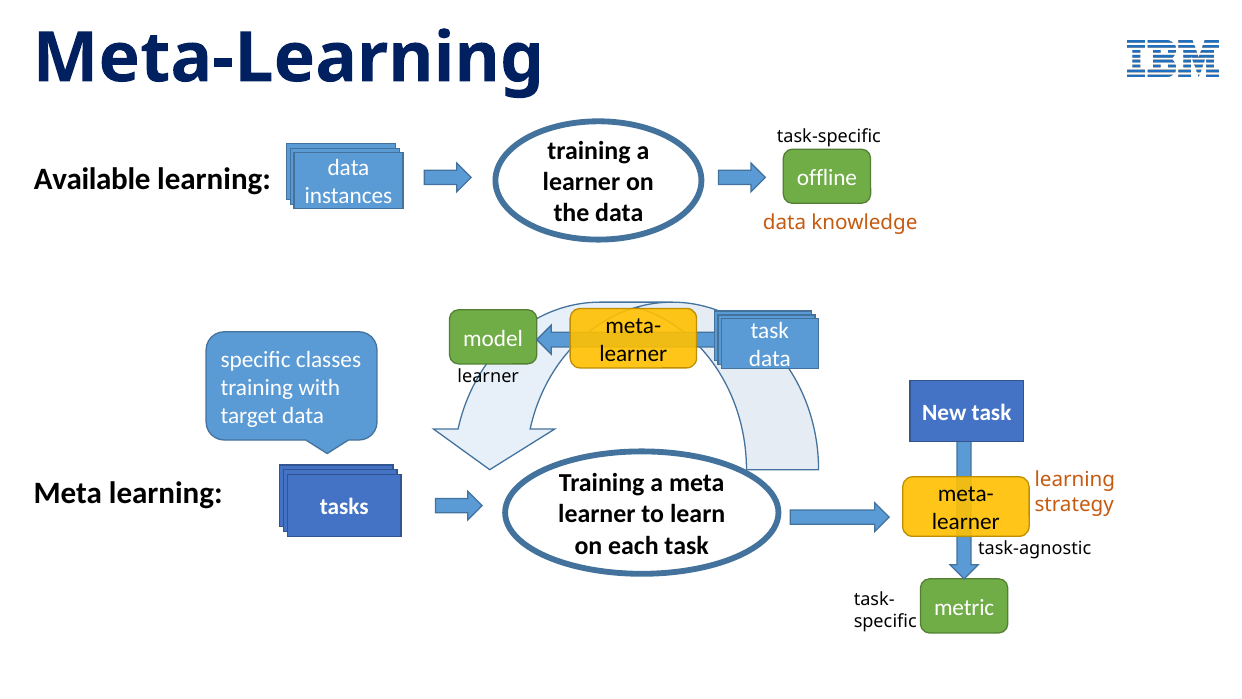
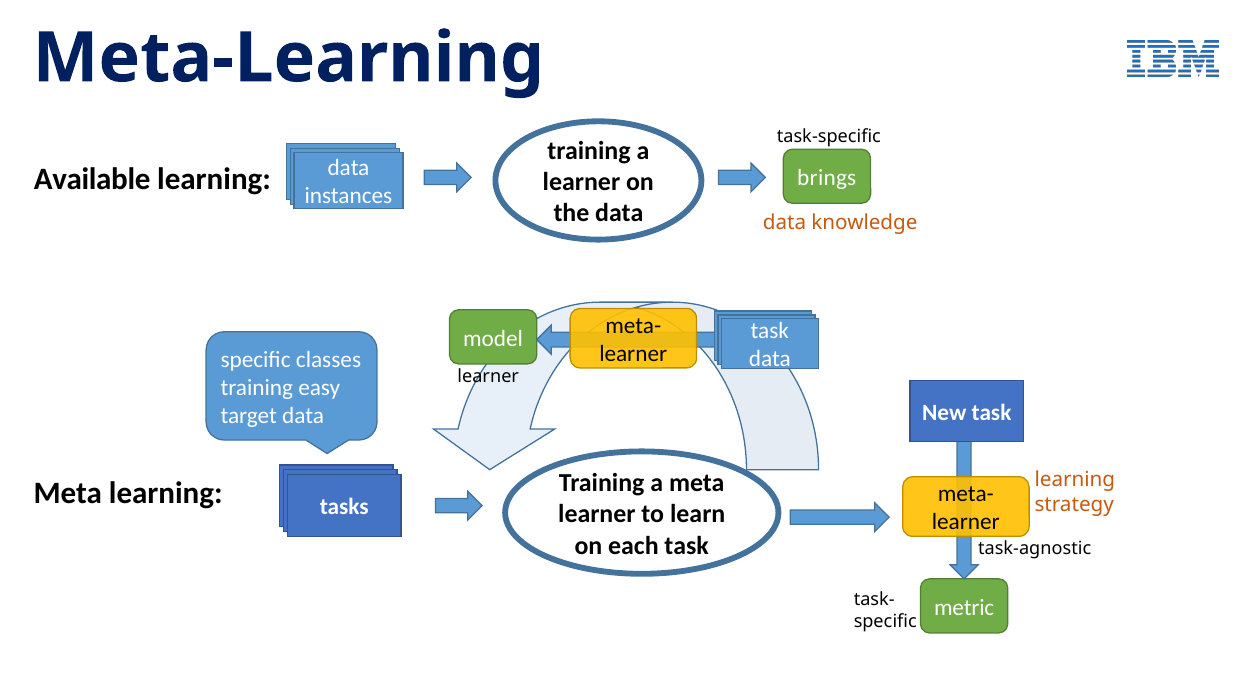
offline: offline -> brings (827, 178)
with: with -> easy (319, 387)
